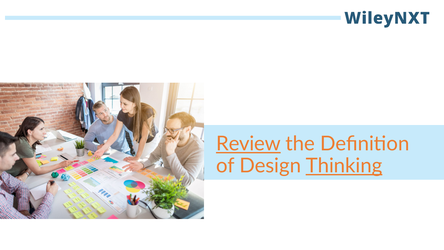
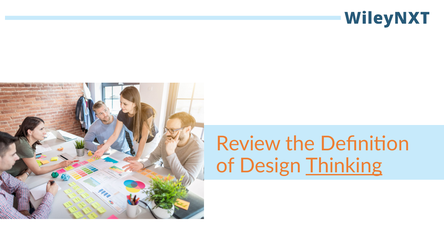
Review underline: present -> none (248, 144)
